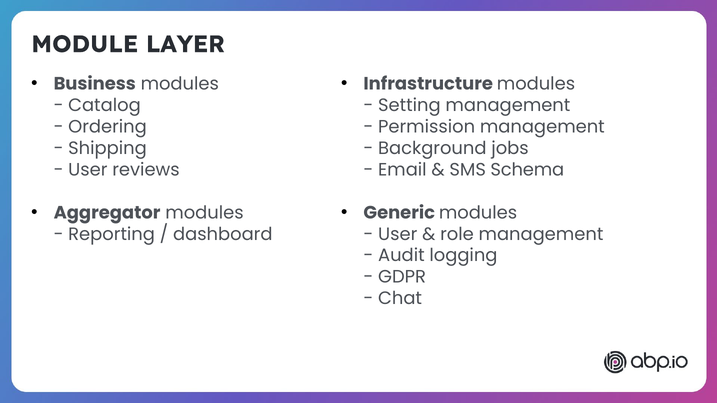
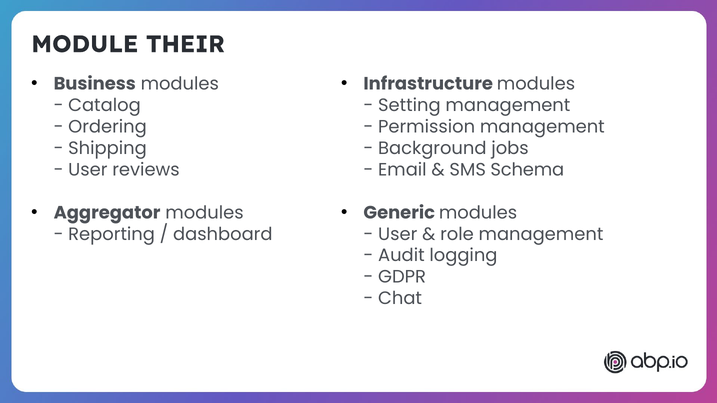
LAYER: LAYER -> THEIR (185, 44)
